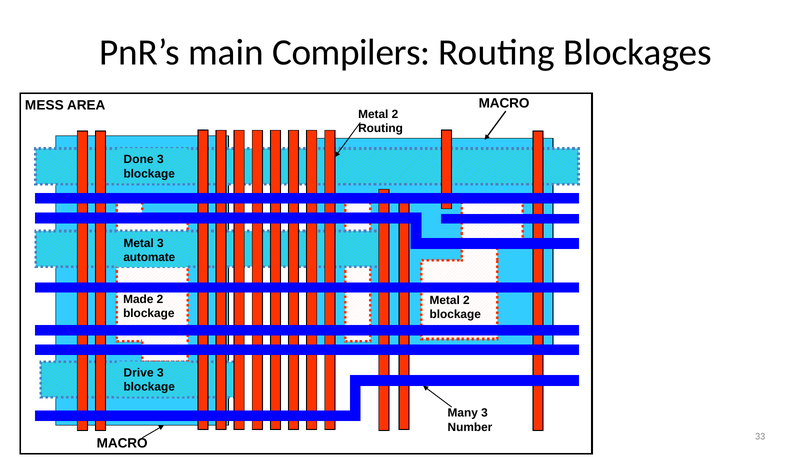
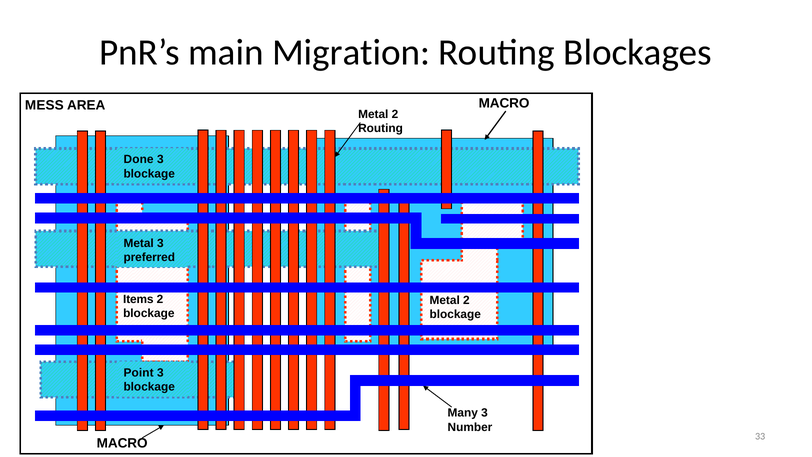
Compilers: Compilers -> Migration (351, 52)
automate: automate -> preferred (149, 257)
Made: Made -> Items (138, 299)
Drive: Drive -> Point (139, 373)
